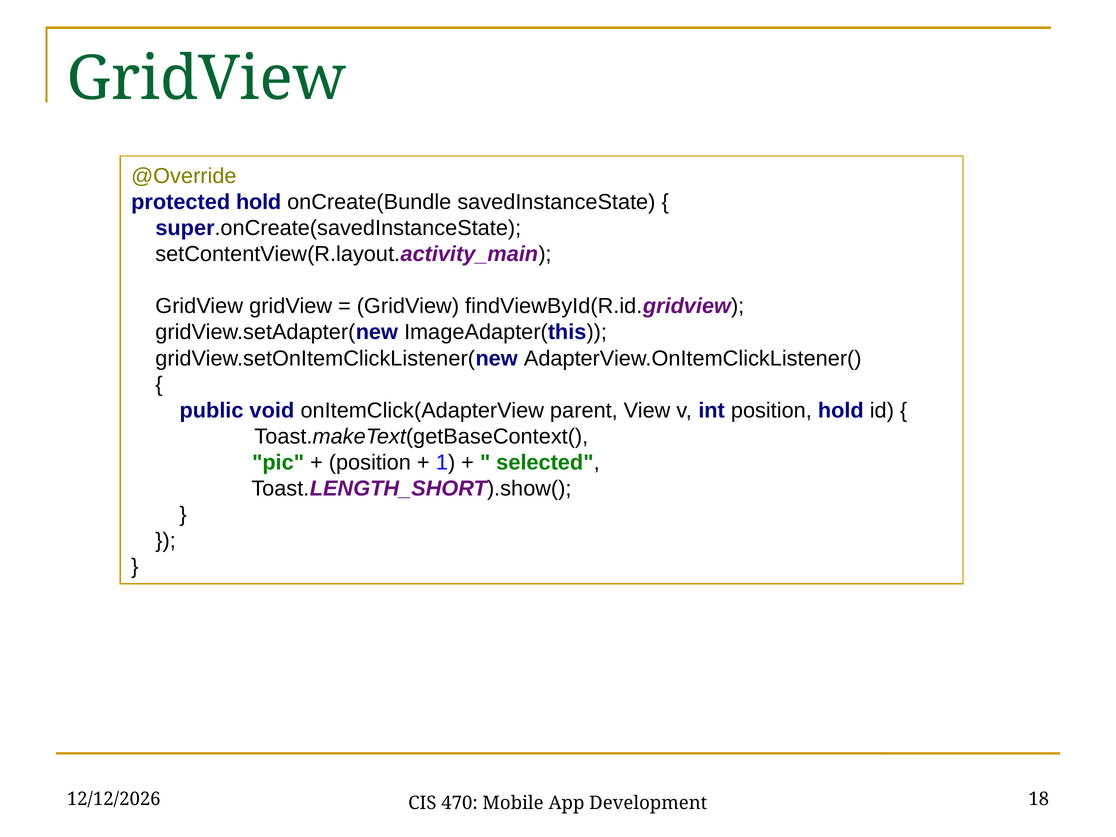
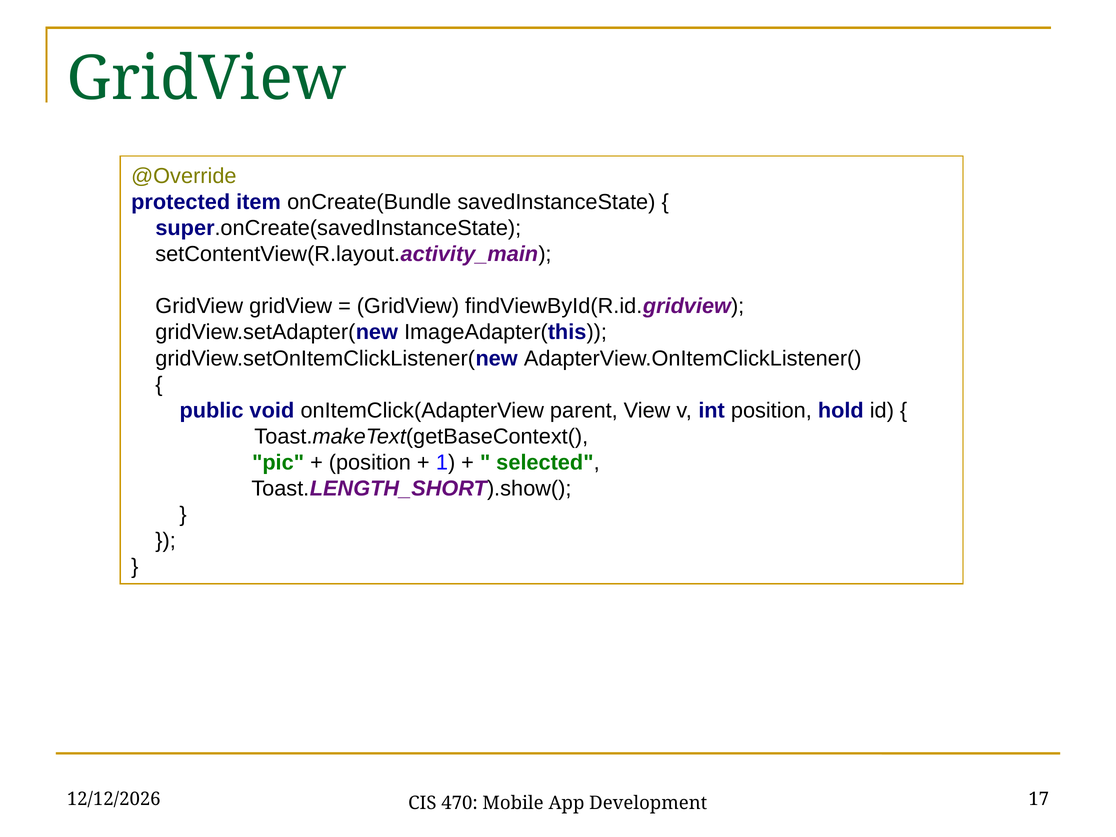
protected hold: hold -> item (259, 202)
18: 18 -> 17 (1039, 799)
